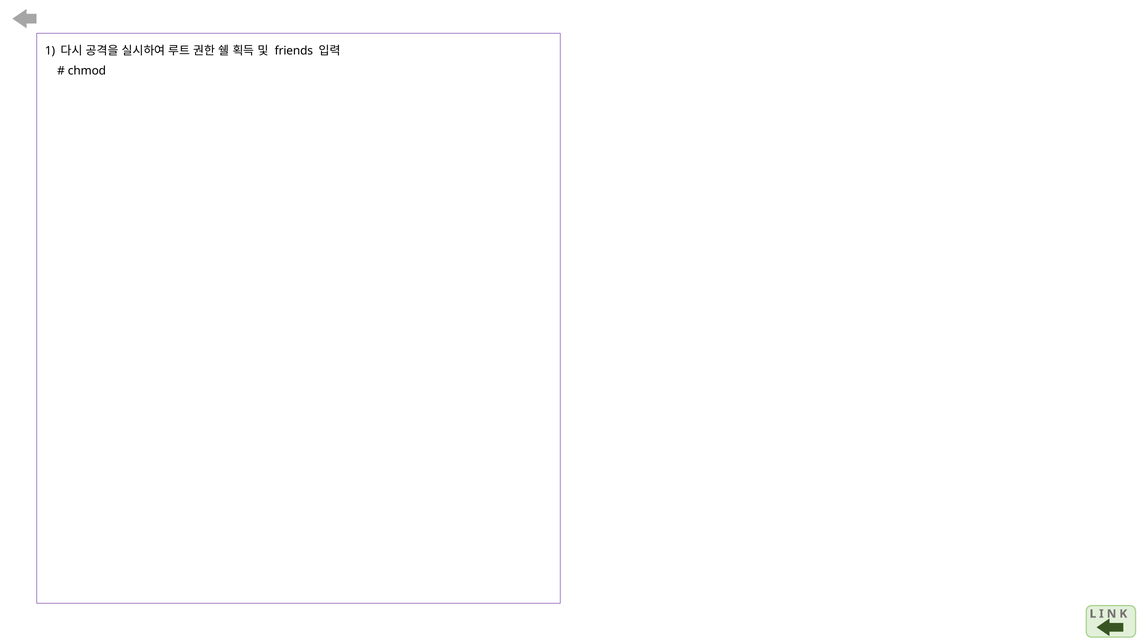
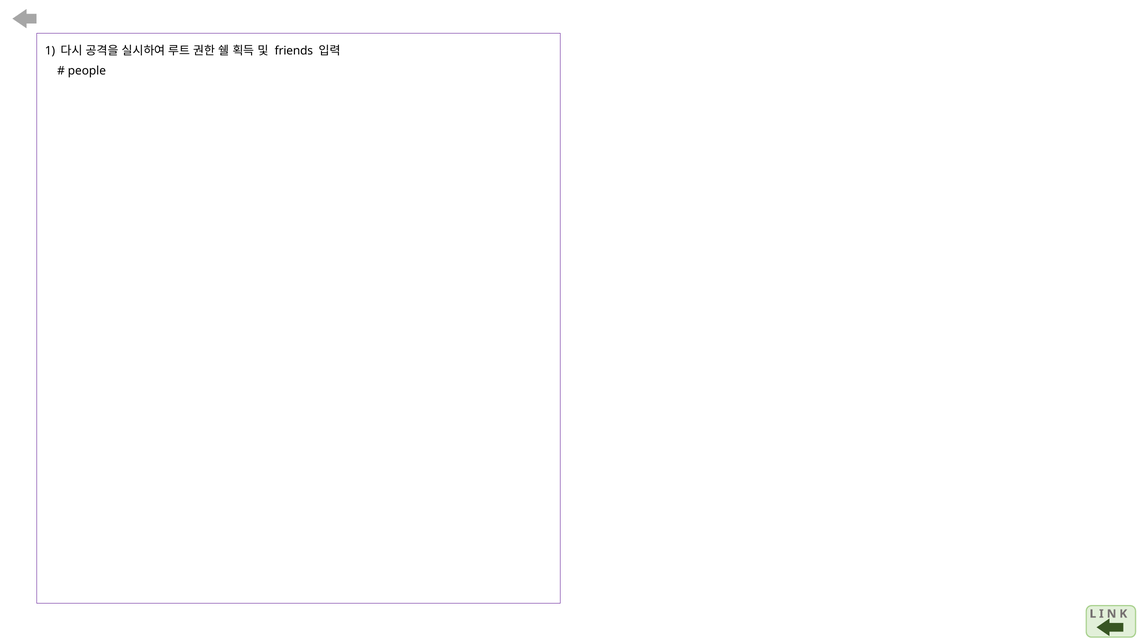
chmod: chmod -> people (87, 71)
